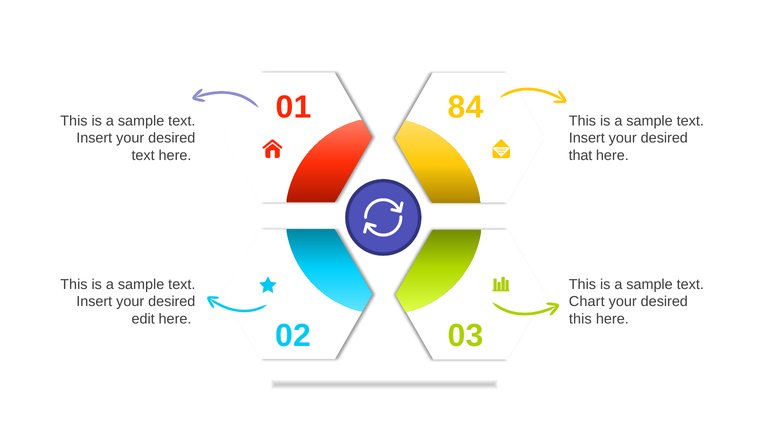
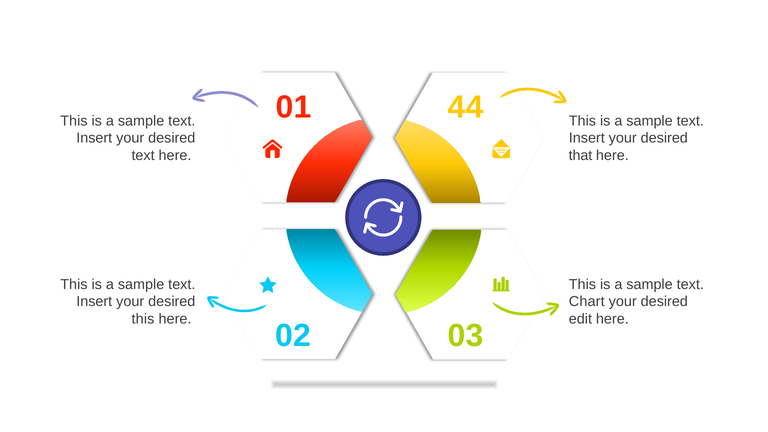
84: 84 -> 44 (466, 107)
edit: edit -> this (143, 319)
this: this -> edit (580, 319)
